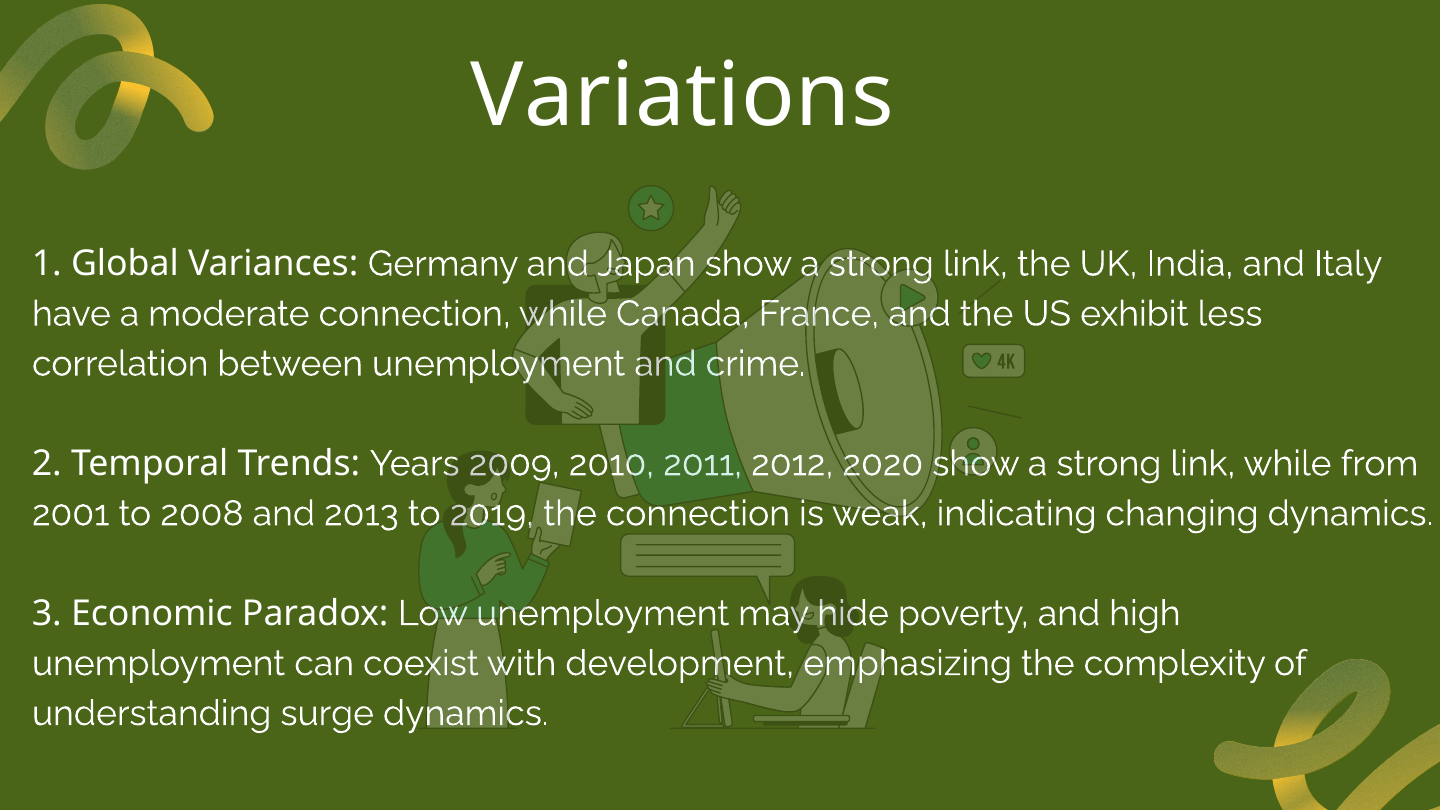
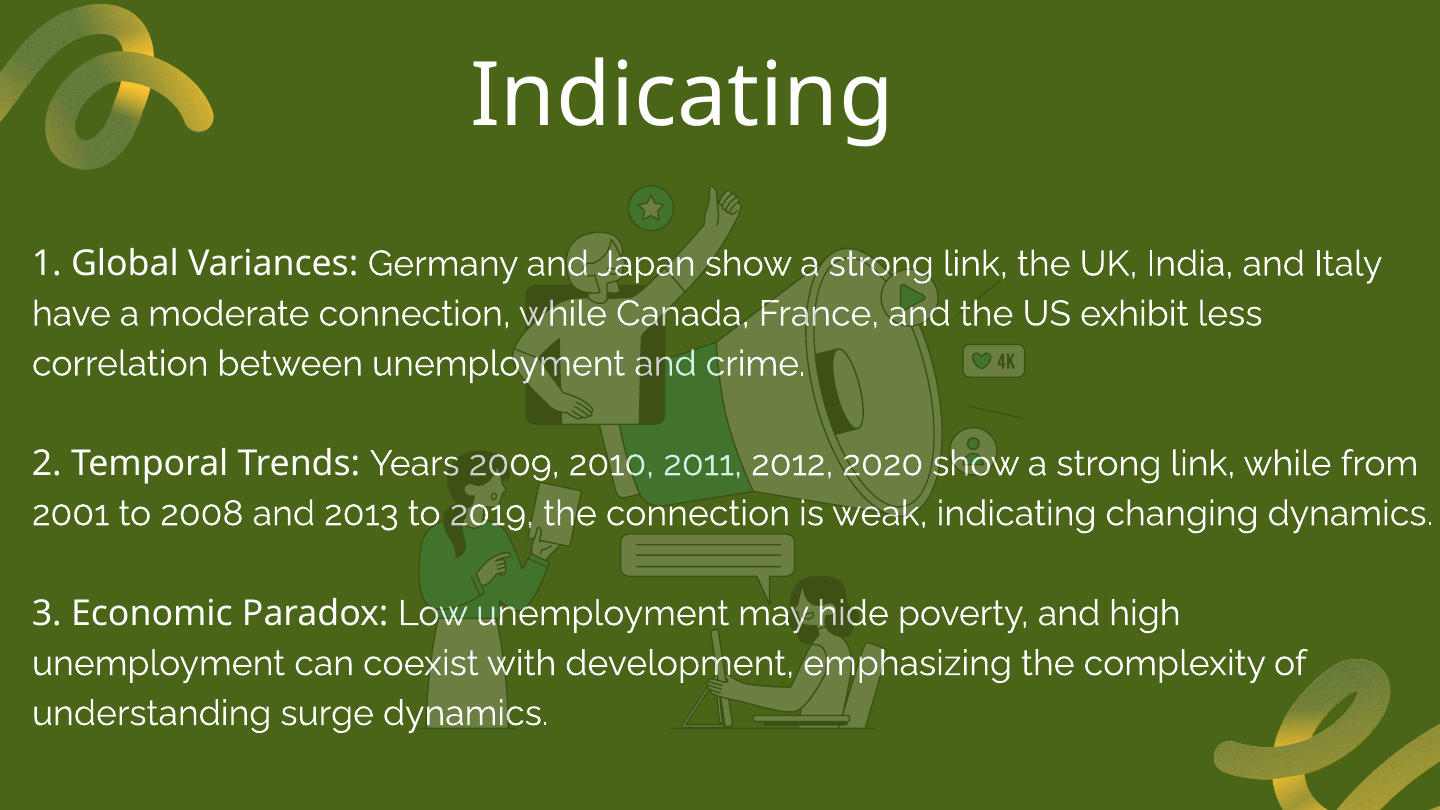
Variations: Variations -> Indicating (682, 96)
